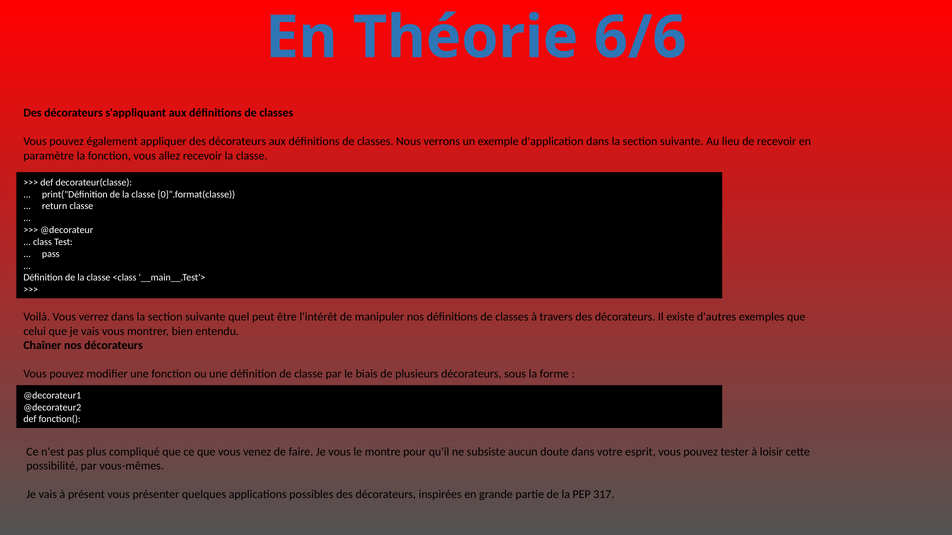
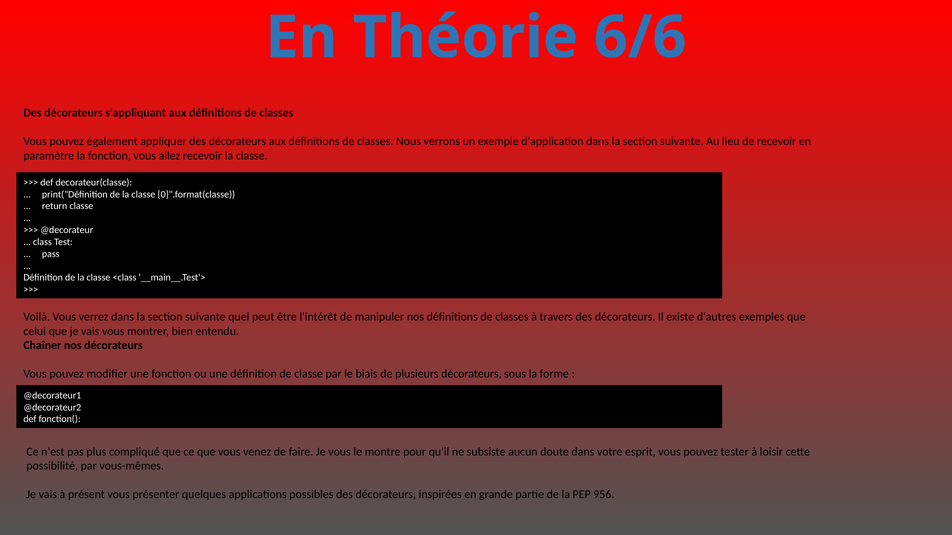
317: 317 -> 956 (604, 495)
